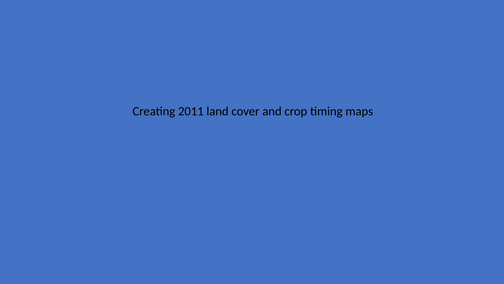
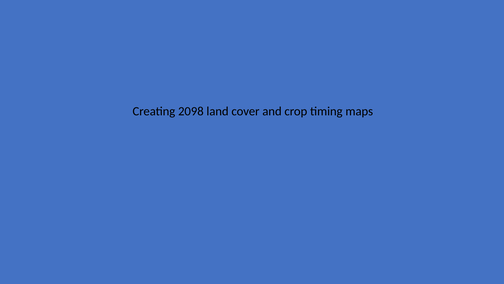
2011: 2011 -> 2098 (191, 111)
